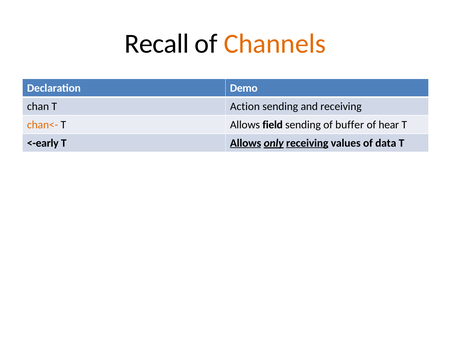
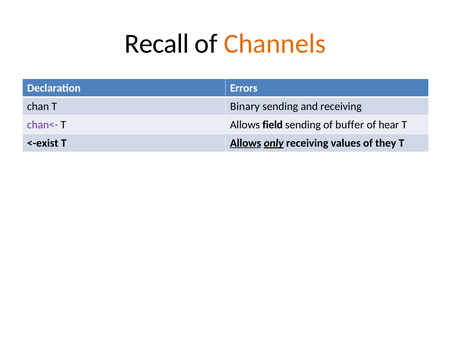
Demo: Demo -> Errors (244, 88)
Action: Action -> Binary (245, 106)
chan<- colour: orange -> purple (43, 125)
<-early: <-early -> <-exist (43, 143)
receiving underline: present -> none (307, 143)
data: data -> they (386, 143)
